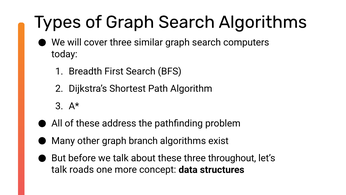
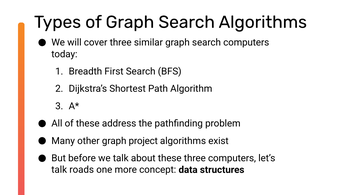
branch: branch -> project (143, 141)
three throughout: throughout -> computers (232, 158)
